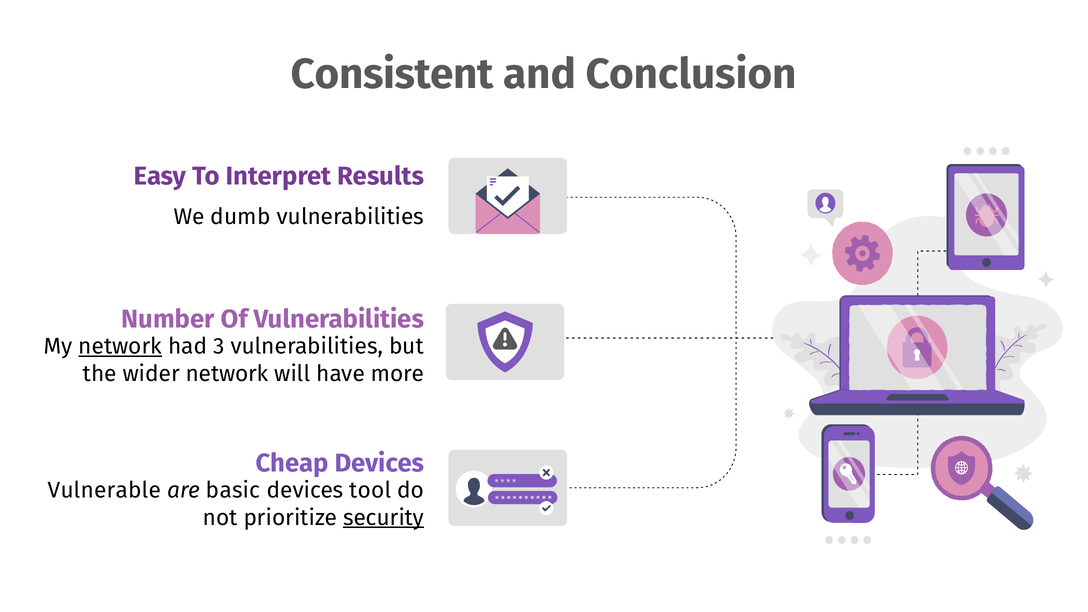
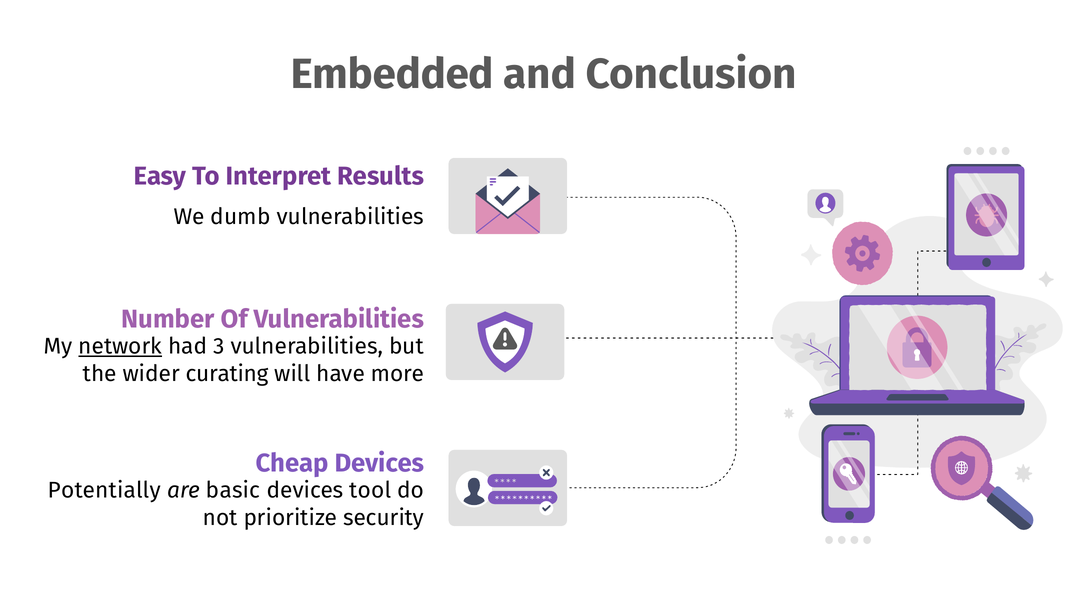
Consistent: Consistent -> Embedded (392, 74)
wider network: network -> curating (227, 374)
Vulnerable: Vulnerable -> Potentially (104, 490)
security underline: present -> none (384, 518)
